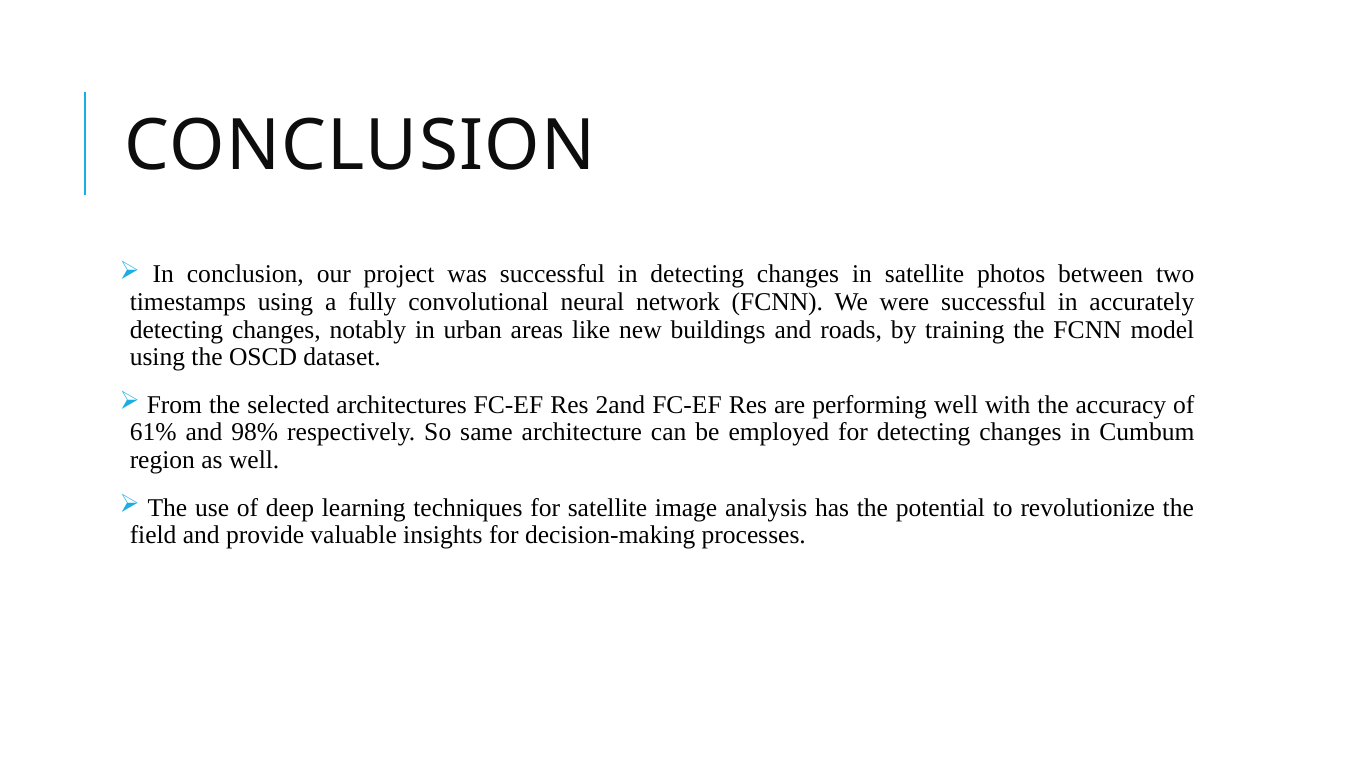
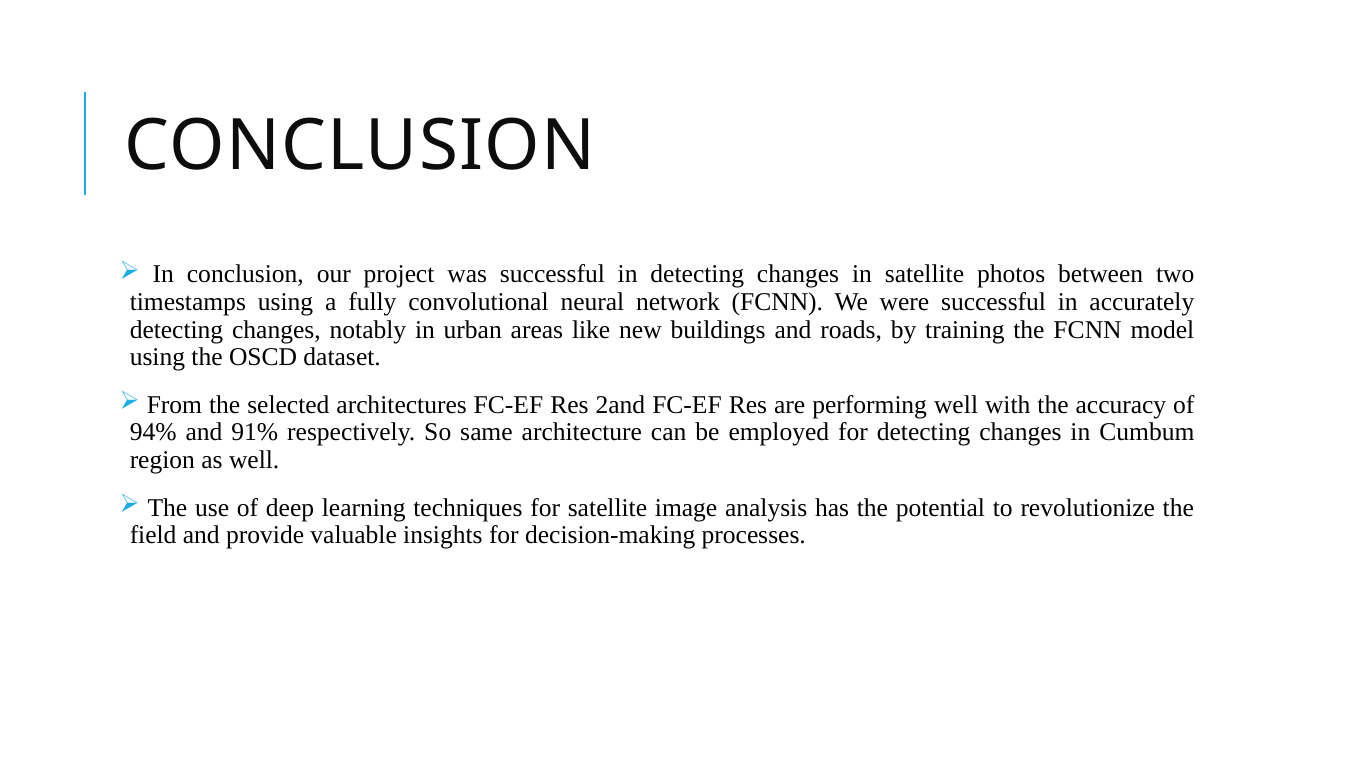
61%: 61% -> 94% (153, 432)
98%: 98% -> 91% (255, 432)
